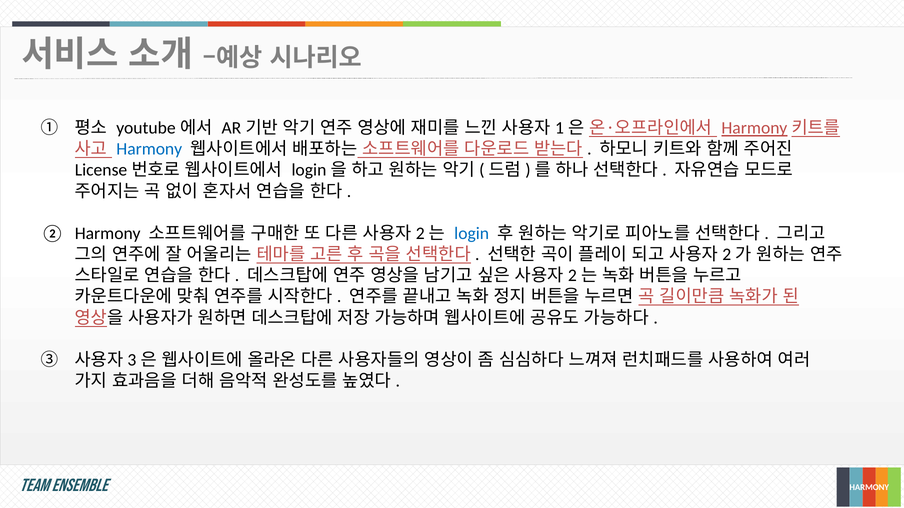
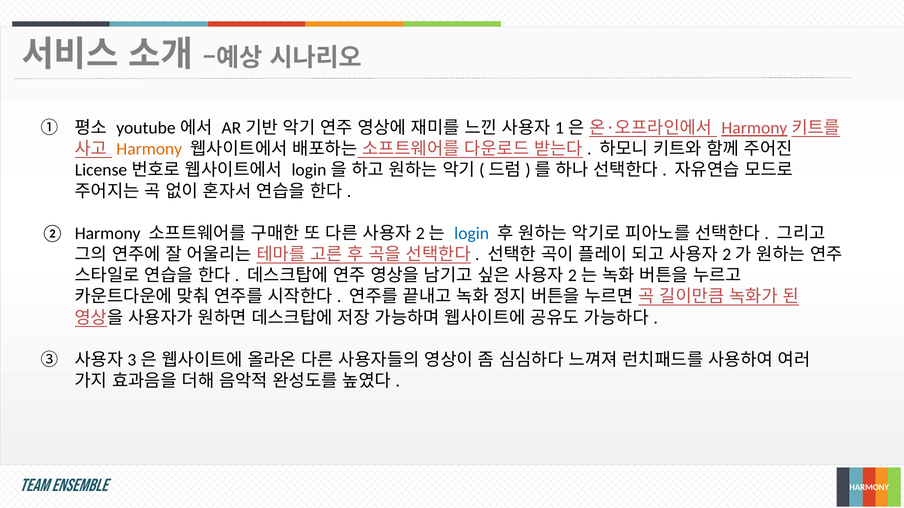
Harmony colour: blue -> orange (149, 149)
